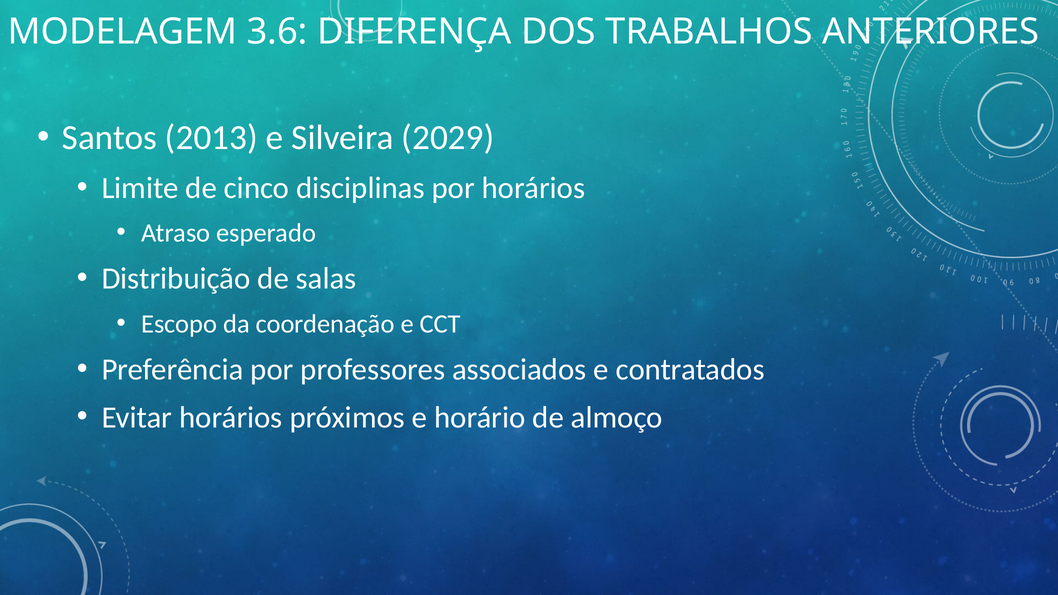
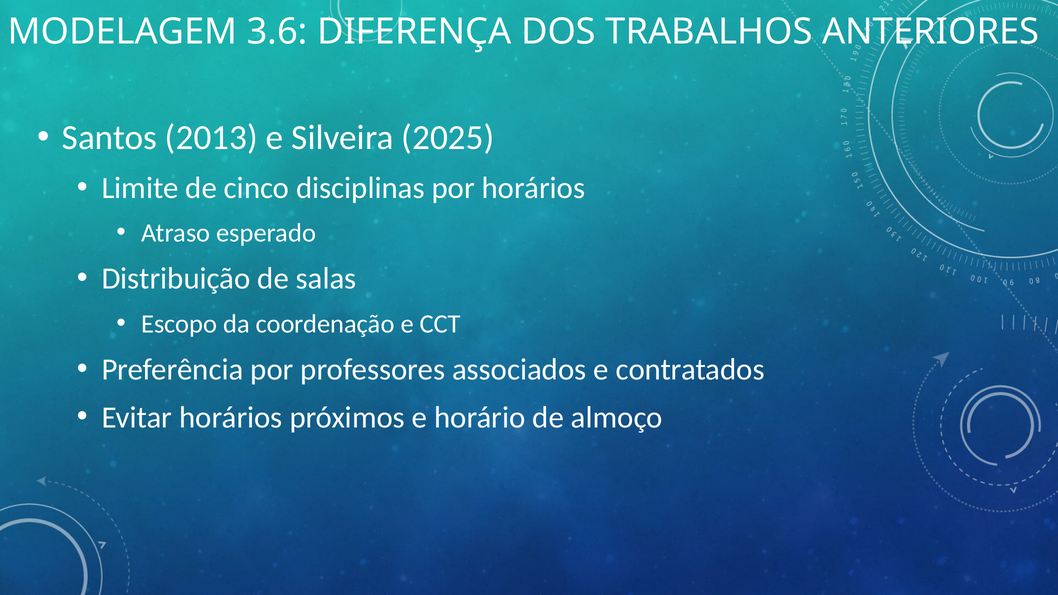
2029: 2029 -> 2025 (448, 138)
